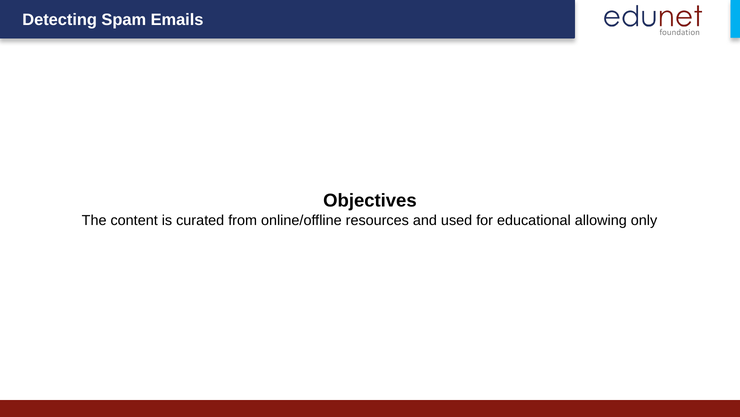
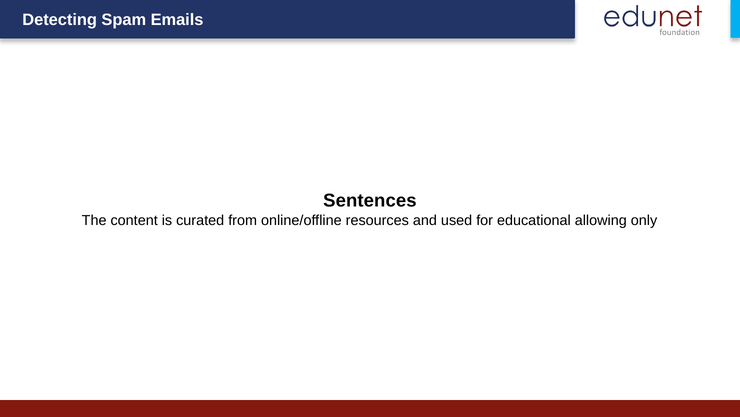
Objectives: Objectives -> Sentences (370, 201)
